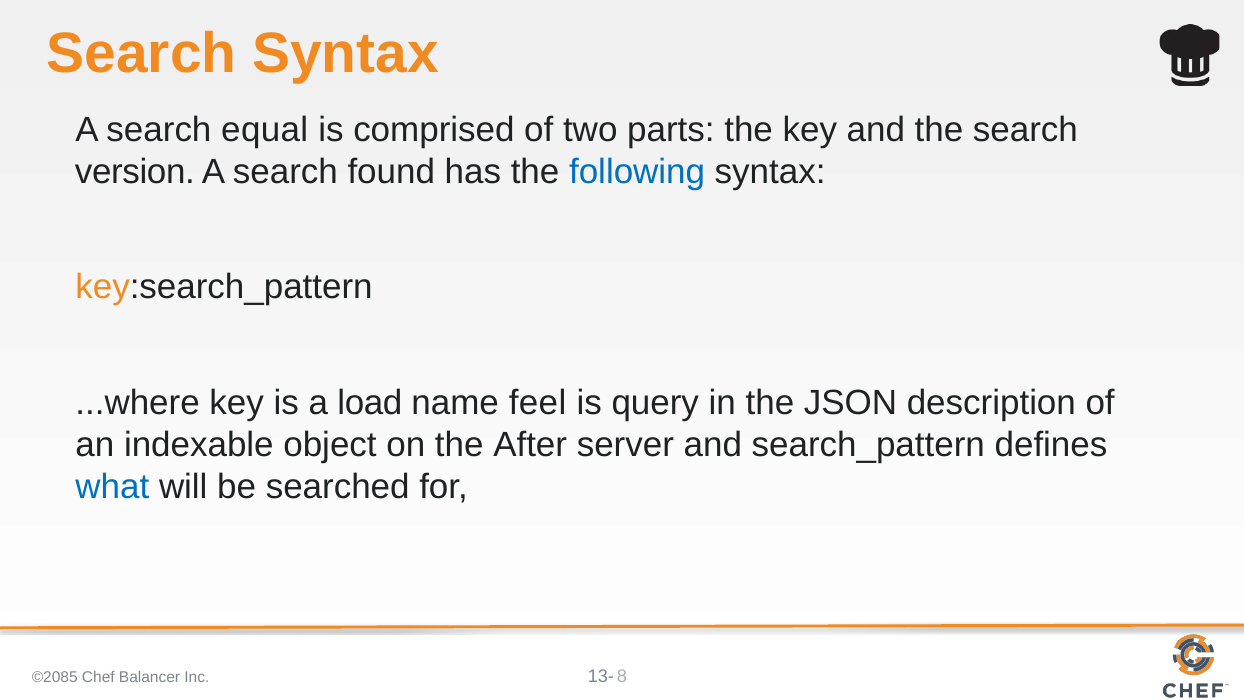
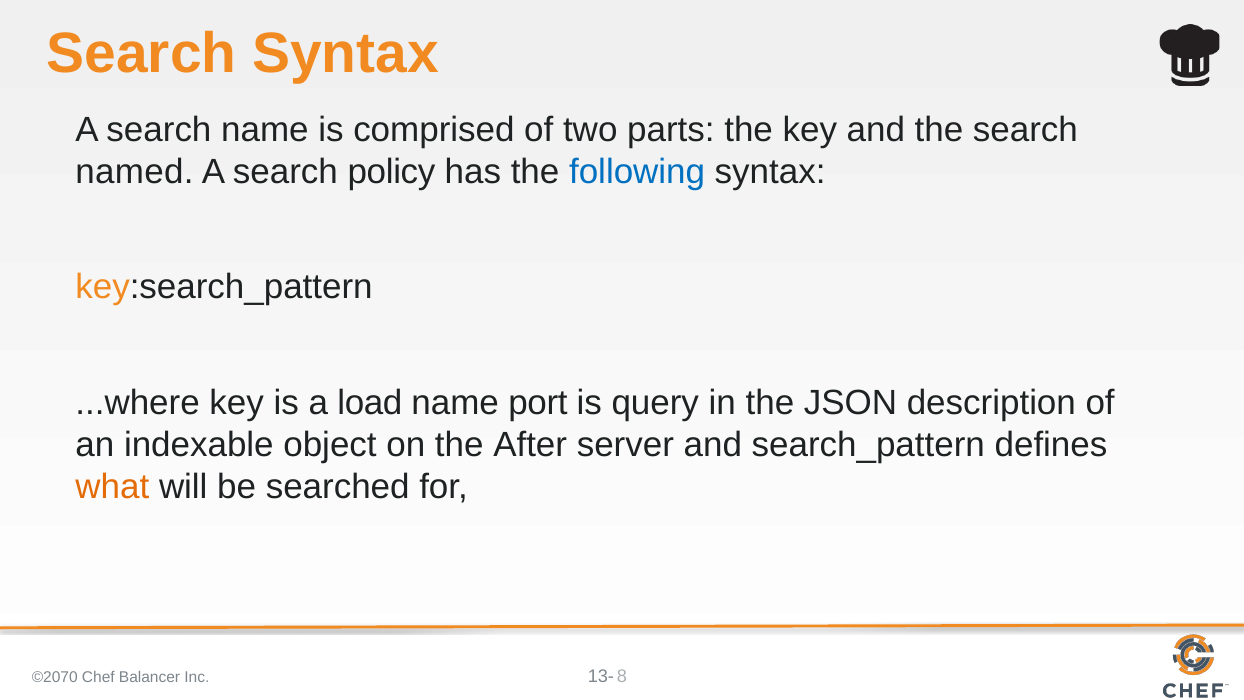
search equal: equal -> name (265, 130)
version: version -> named (135, 172)
found: found -> policy (391, 172)
feel: feel -> port (538, 402)
what colour: blue -> orange (112, 486)
©2085: ©2085 -> ©2070 (55, 677)
